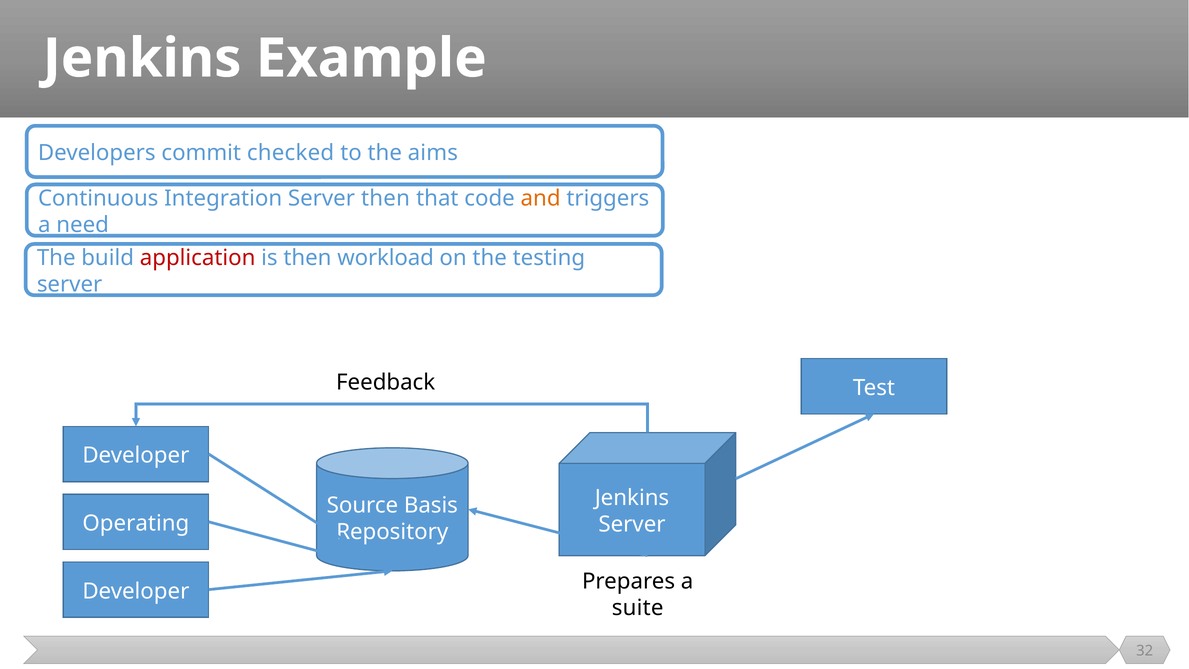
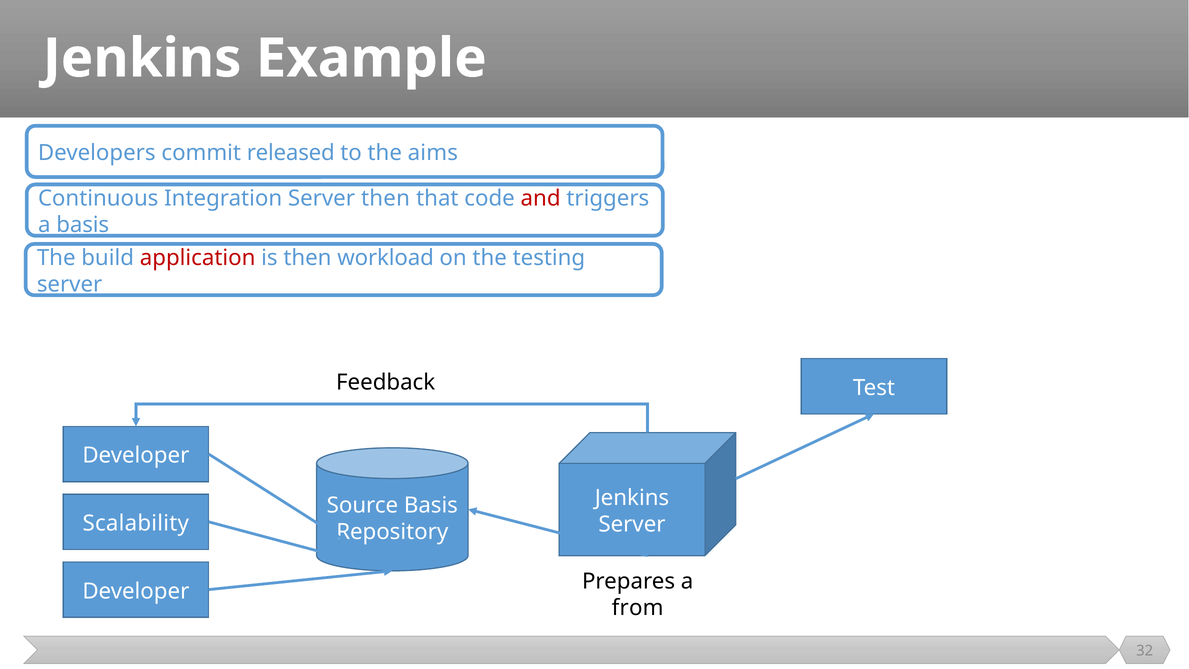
checked: checked -> released (291, 153)
and colour: orange -> red (541, 198)
a need: need -> basis (83, 225)
Operating: Operating -> Scalability (136, 523)
suite: suite -> from (638, 608)
